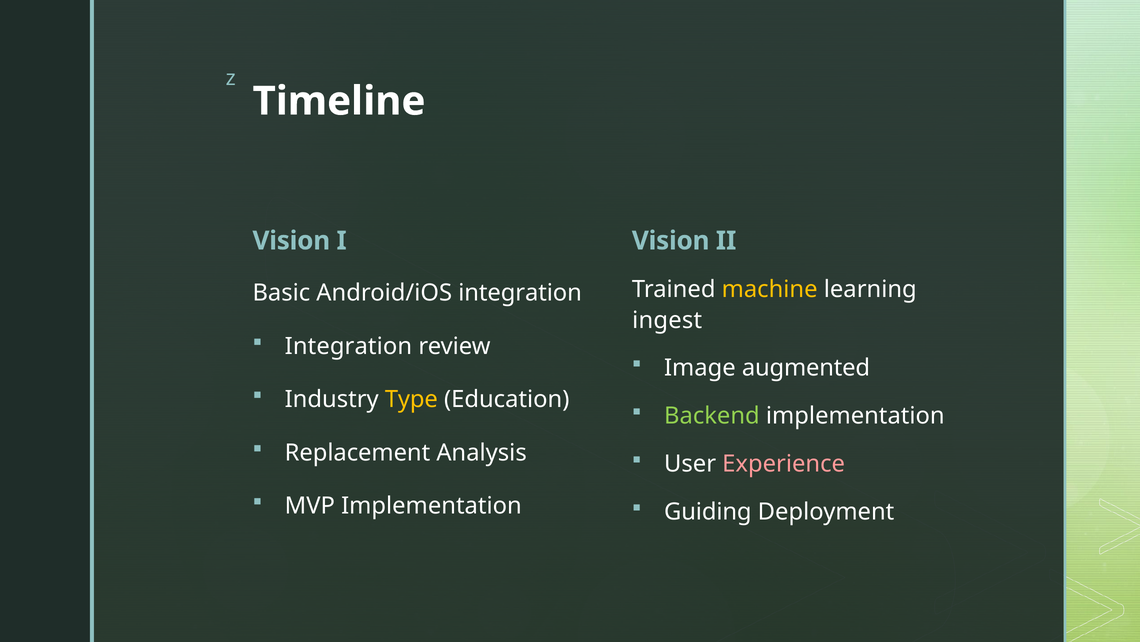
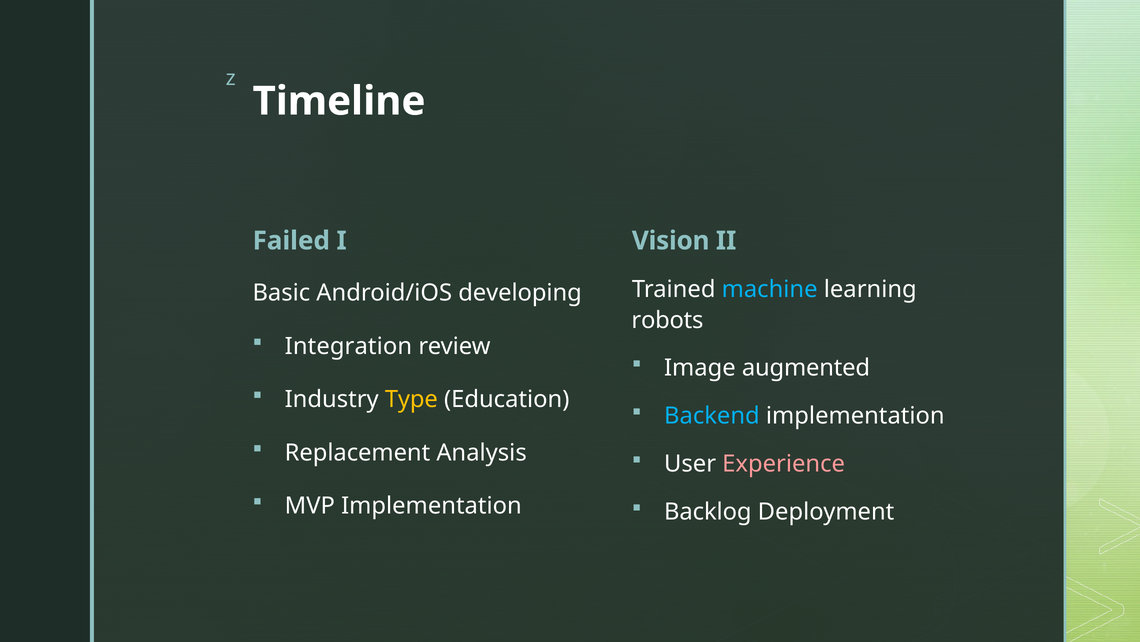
Vision: Vision -> Failed (291, 240)
machine colour: yellow -> light blue (770, 289)
Android/iOS integration: integration -> developing (520, 293)
ingest: ingest -> robots (667, 320)
Backend colour: light green -> light blue (712, 415)
Guiding: Guiding -> Backlog (708, 511)
